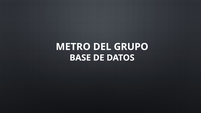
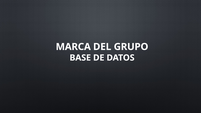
METRO: METRO -> MARCA (73, 47)
